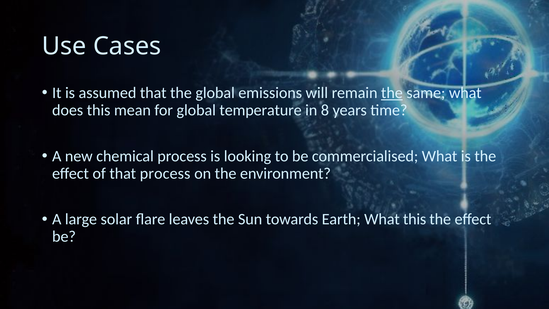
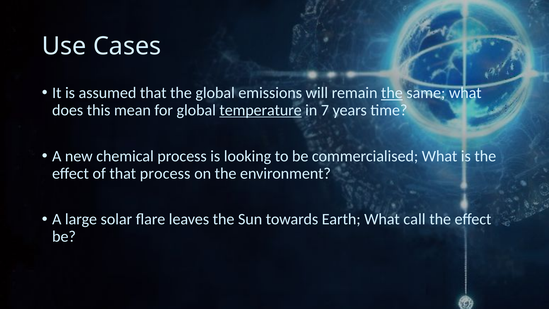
temperature underline: none -> present (261, 110)
8: 8 -> 7 (325, 110)
What this: this -> call (414, 219)
